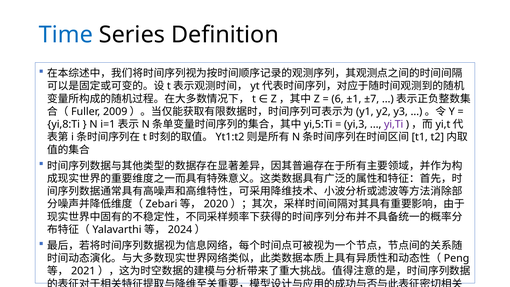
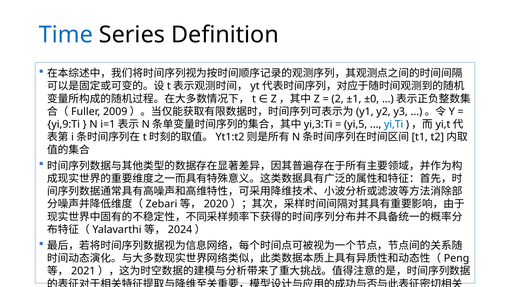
6: 6 -> 2 (338, 99)
±7: ±7 -> ±0 (372, 99)
yi,8:Ti: yi,8:Ti -> yi,9:Ti (64, 124)
yi,5:Ti: yi,5:Ti -> yi,3:Ti (318, 124)
yi,3: yi,3 -> yi,5 (356, 124)
yi,Ti colour: purple -> blue (394, 124)
